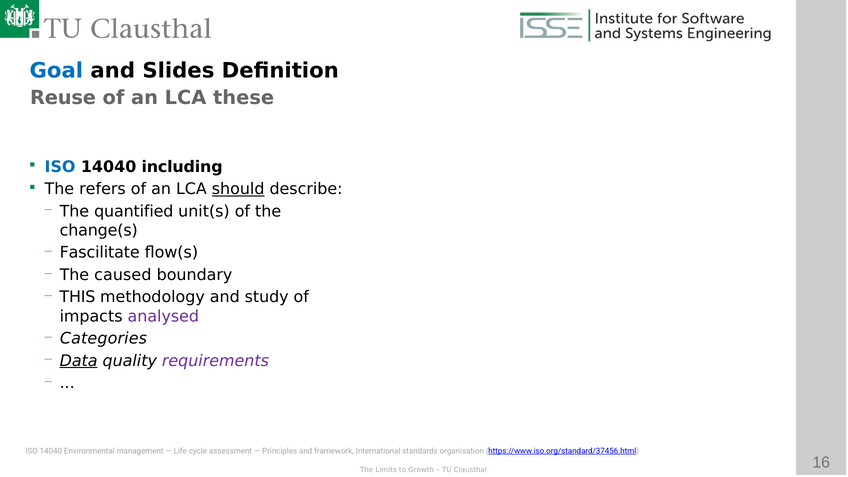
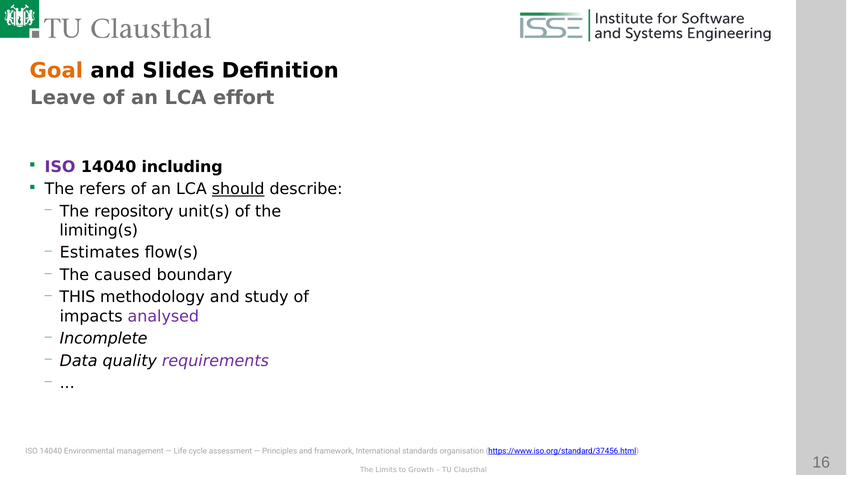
Goal colour: blue -> orange (56, 71)
Reuse: Reuse -> Leave (63, 98)
these: these -> effort (244, 98)
ISO colour: blue -> purple (60, 167)
quantified: quantified -> repository (134, 211)
change(s: change(s -> limiting(s (99, 230)
Fascilitate: Fascilitate -> Estimates (100, 253)
Categories: Categories -> Incomplete (104, 339)
Data underline: present -> none (79, 361)
